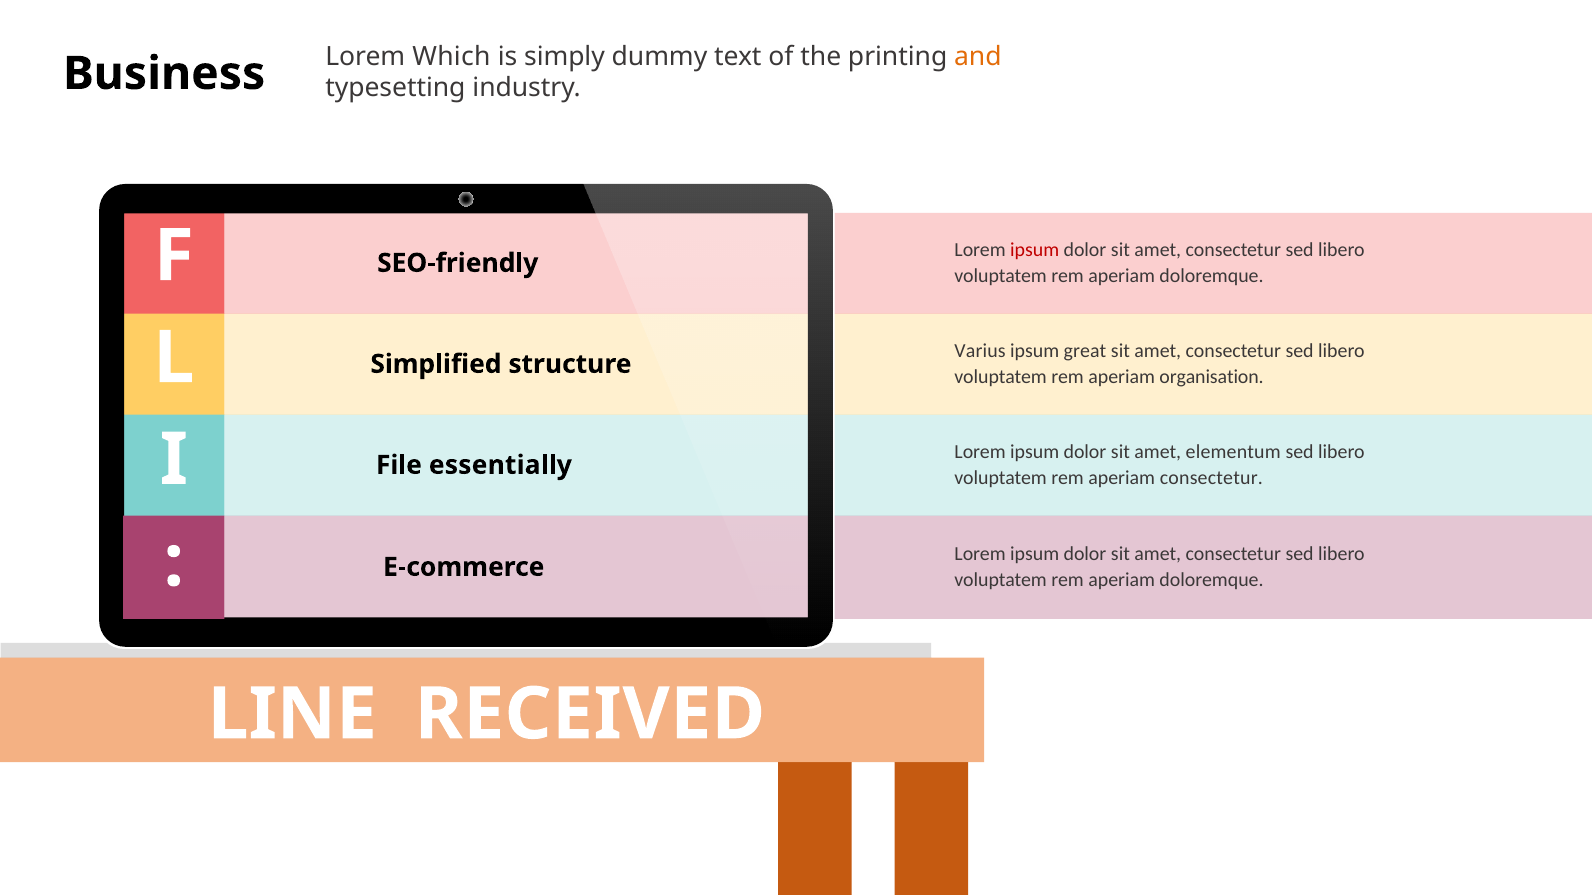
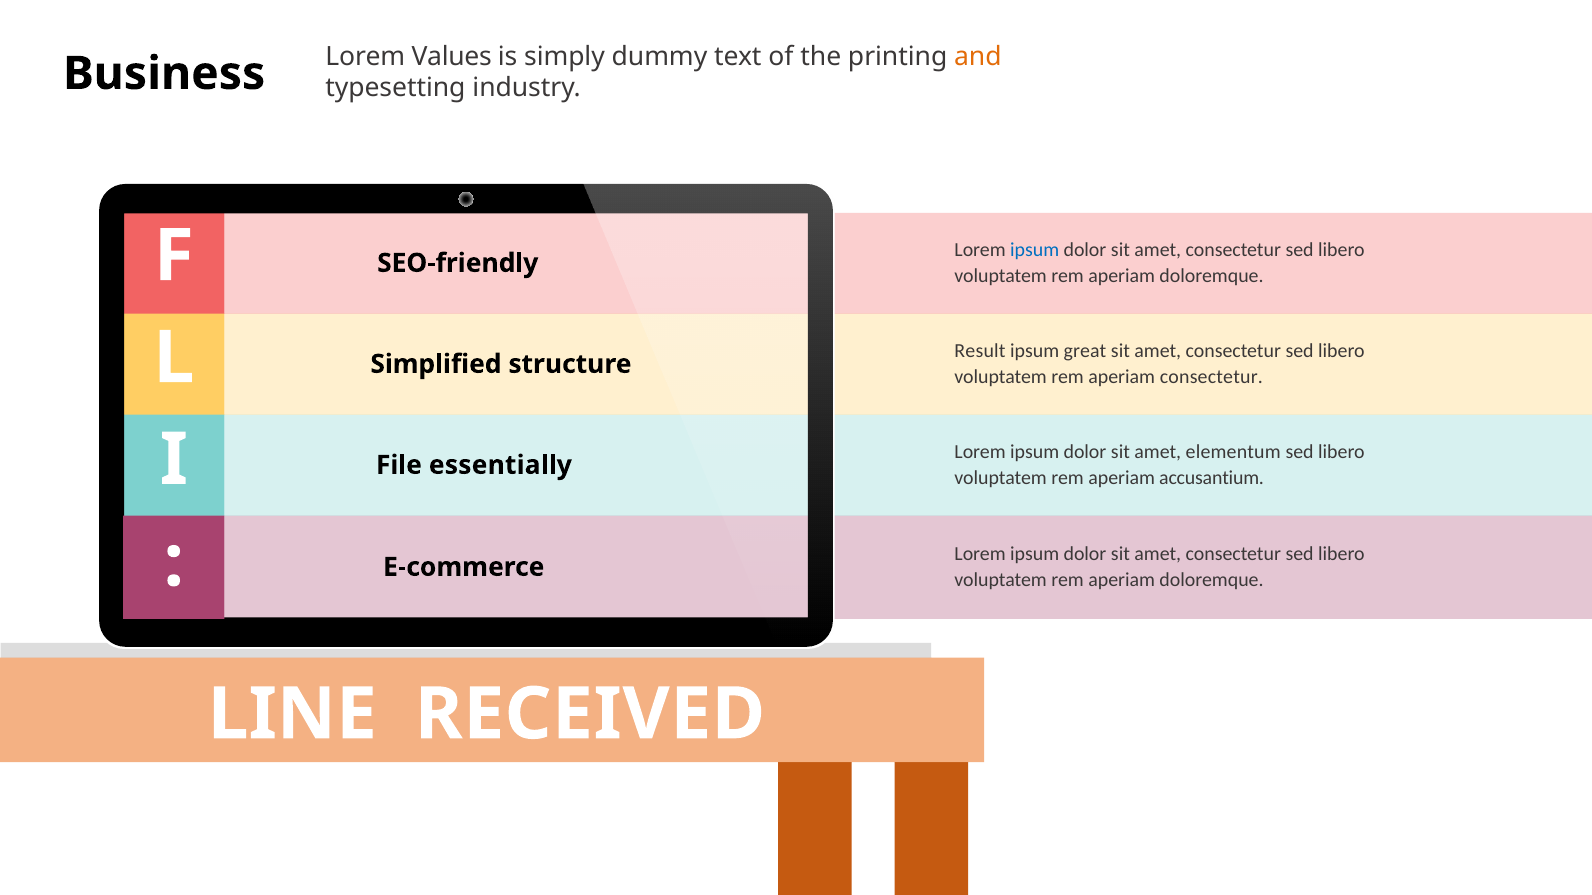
Which: Which -> Values (452, 56)
ipsum colour: red -> blue (1035, 250)
Varius: Varius -> Result (980, 351)
aperiam organisation: organisation -> consectetur (1211, 377)
aperiam consectetur: consectetur -> accusantium (1212, 478)
